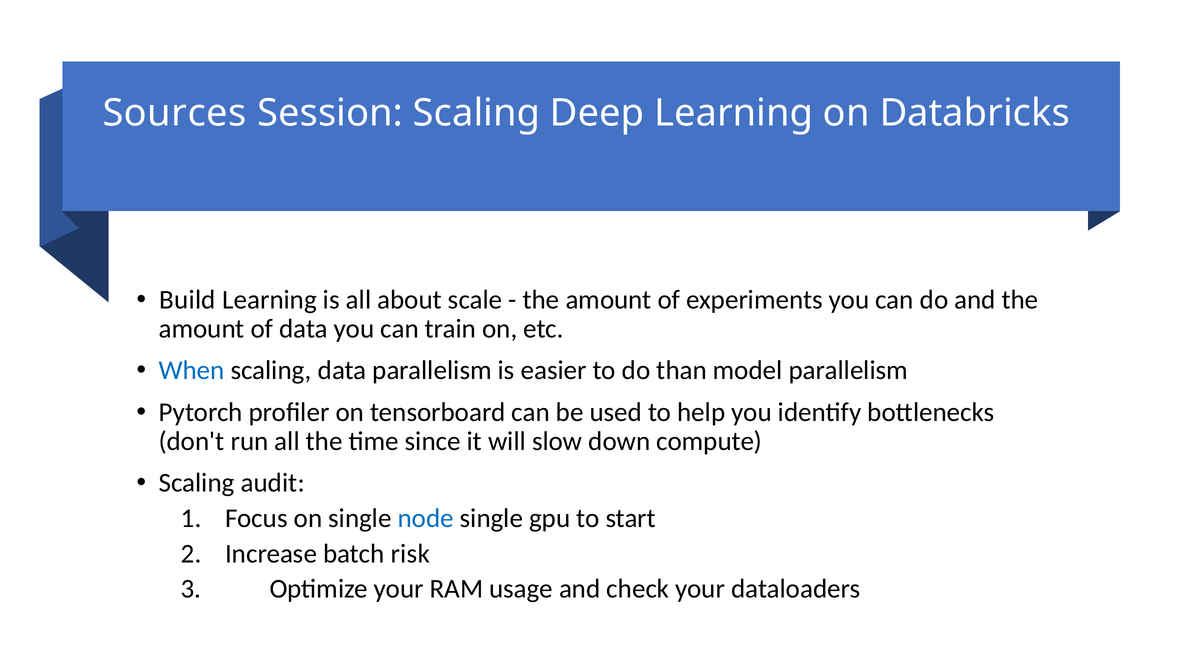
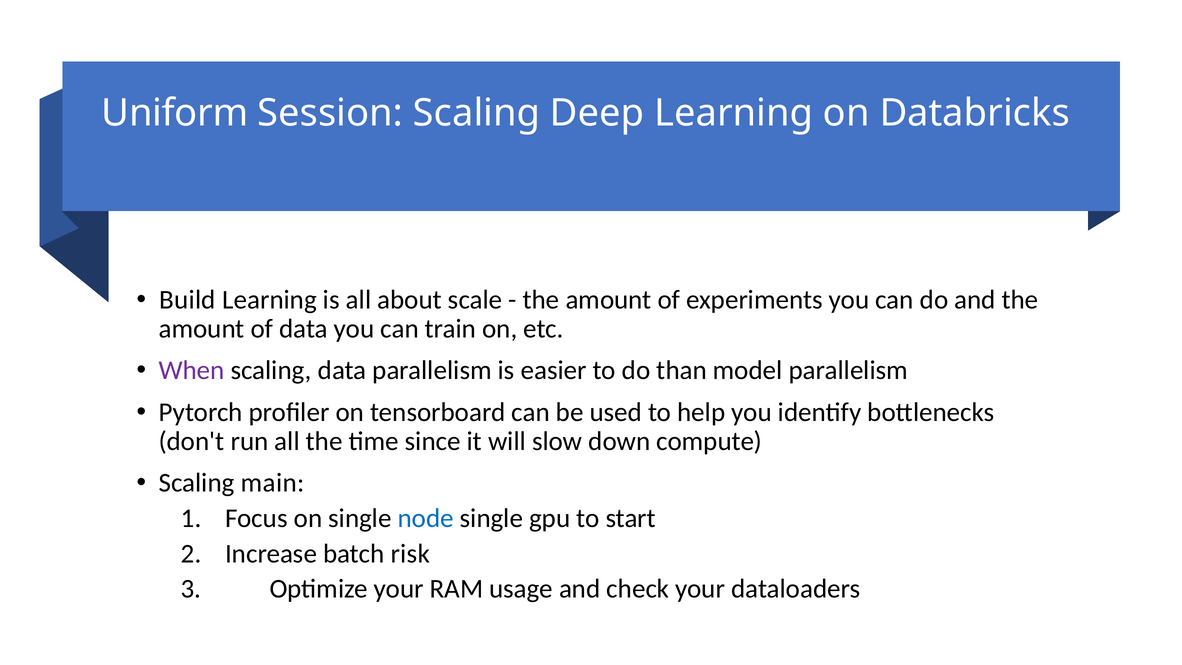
Sources: Sources -> Uniform (175, 113)
When colour: blue -> purple (192, 370)
audit: audit -> main (273, 483)
